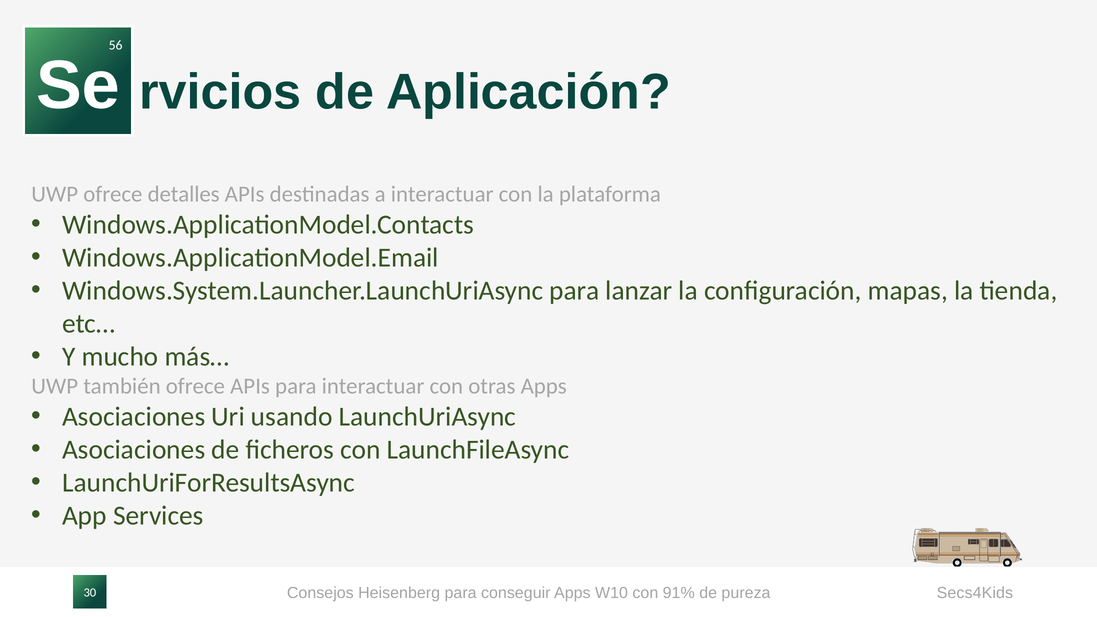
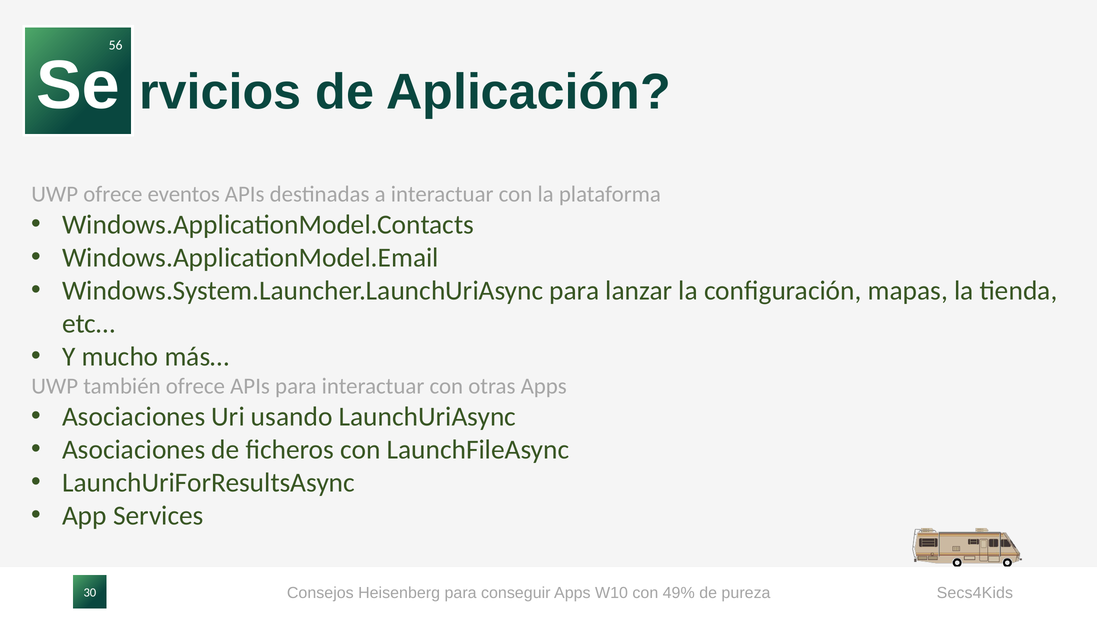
detalles: detalles -> eventos (184, 194)
91%: 91% -> 49% (679, 593)
